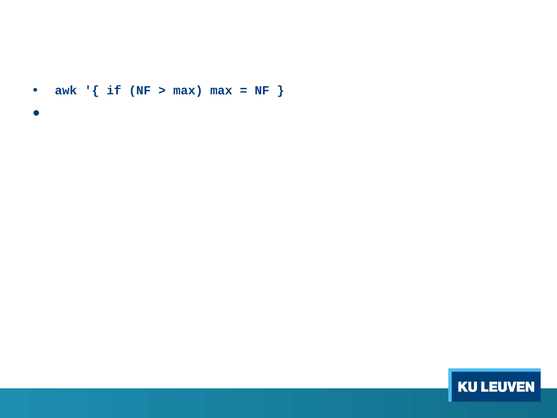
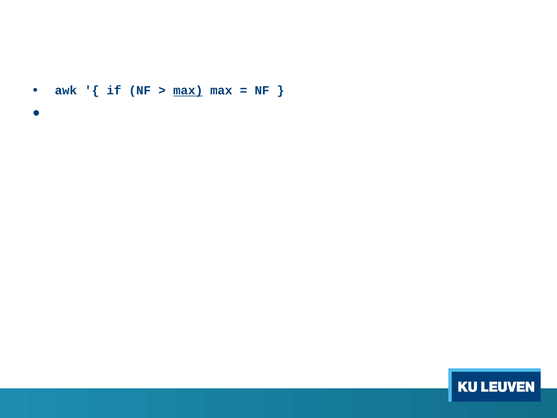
max underline: none -> present (188, 91)
